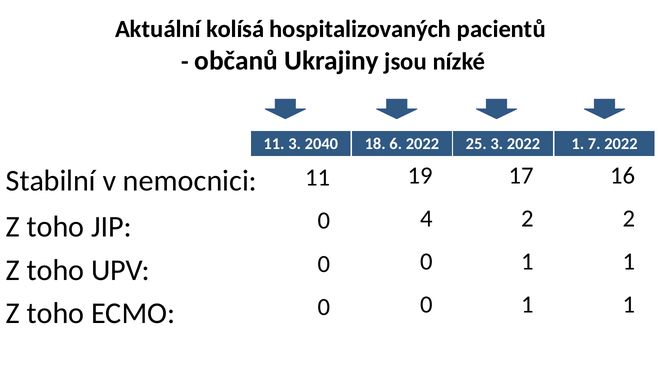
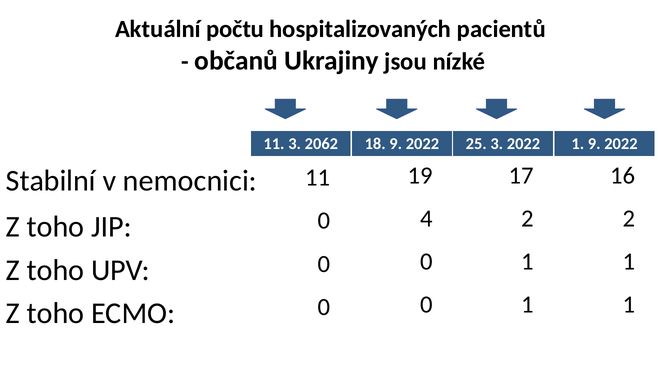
kolísá: kolísá -> počtu (235, 29)
2040: 2040 -> 2062 (321, 144)
18 6: 6 -> 9 (396, 144)
1 7: 7 -> 9 (594, 144)
